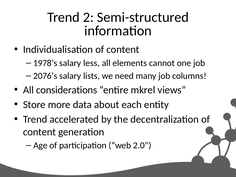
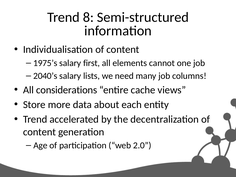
2: 2 -> 8 (88, 17)
1978’s: 1978’s -> 1975’s (45, 63)
less: less -> first (92, 63)
2076’s: 2076’s -> 2040’s (45, 76)
mkrel: mkrel -> cache (143, 90)
